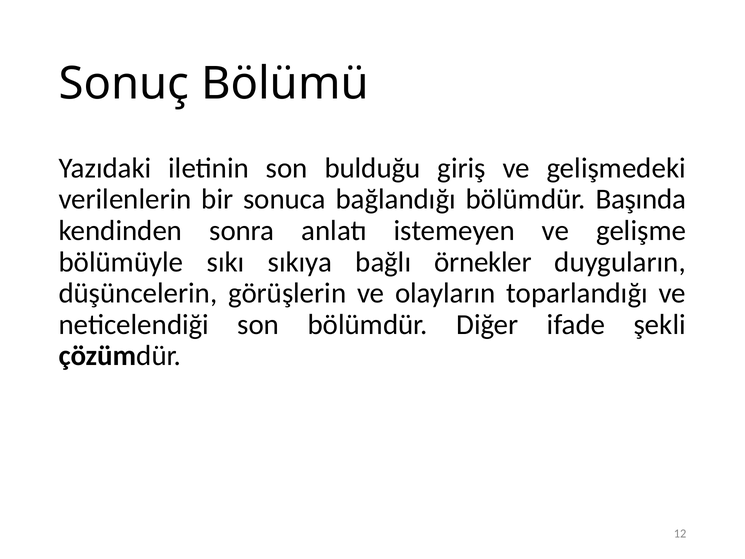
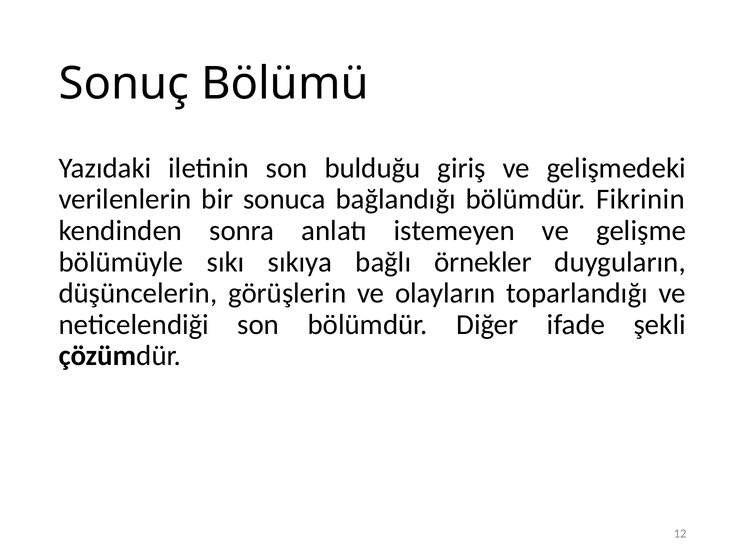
Başında: Başında -> Fikrinin (641, 199)
